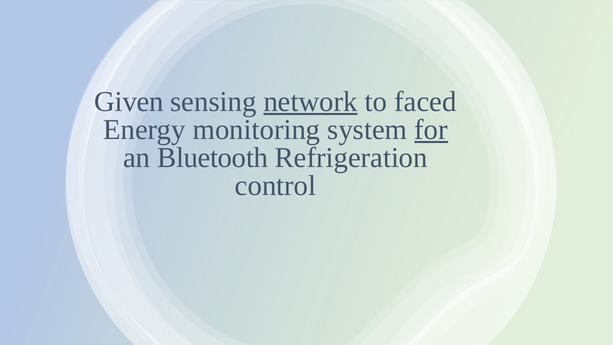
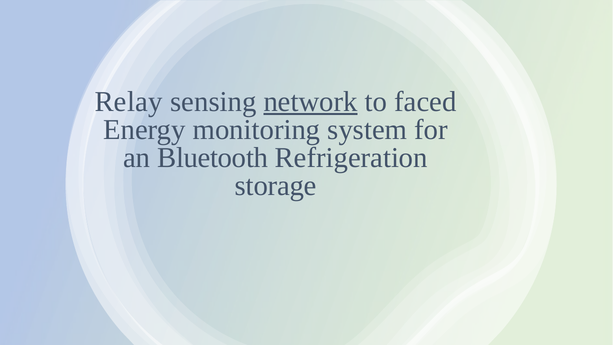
Given: Given -> Relay (129, 102)
for underline: present -> none (431, 130)
control: control -> storage (276, 185)
